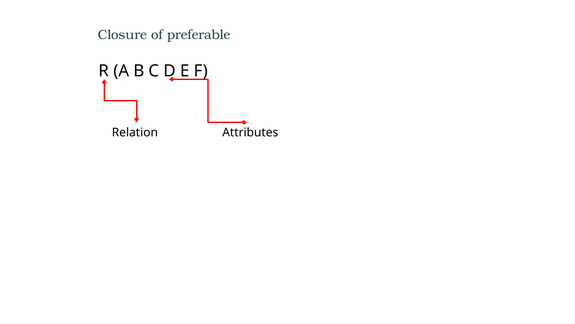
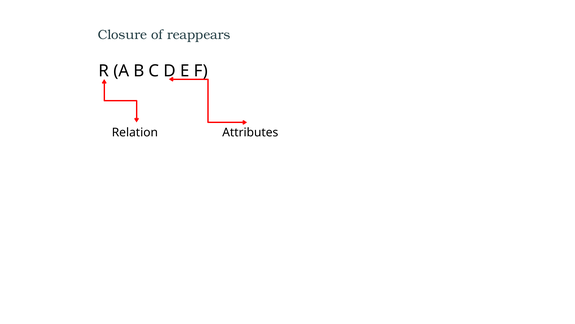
preferable: preferable -> reappears (199, 35)
